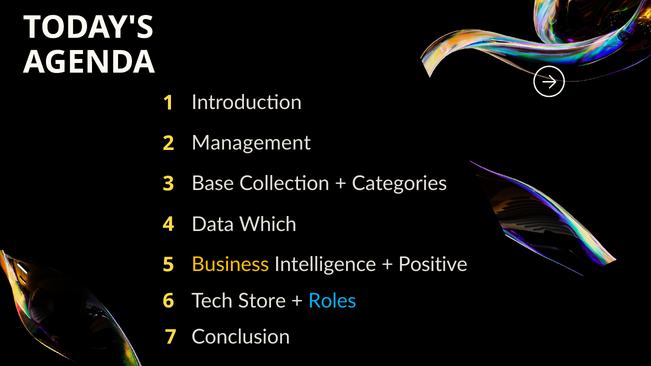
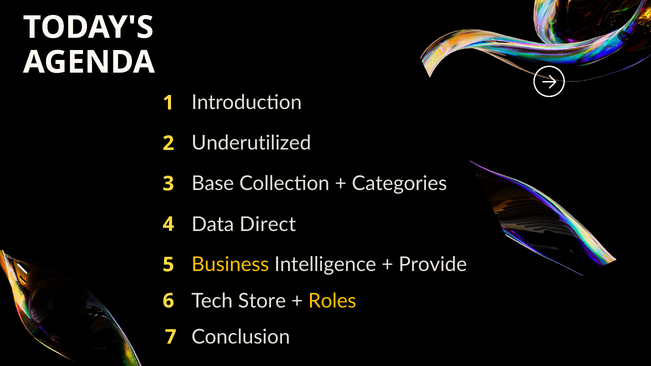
Management: Management -> Underutilized (251, 143)
Which: Which -> Direct (268, 224)
Positive: Positive -> Provide (433, 265)
Roles colour: light blue -> yellow (332, 301)
